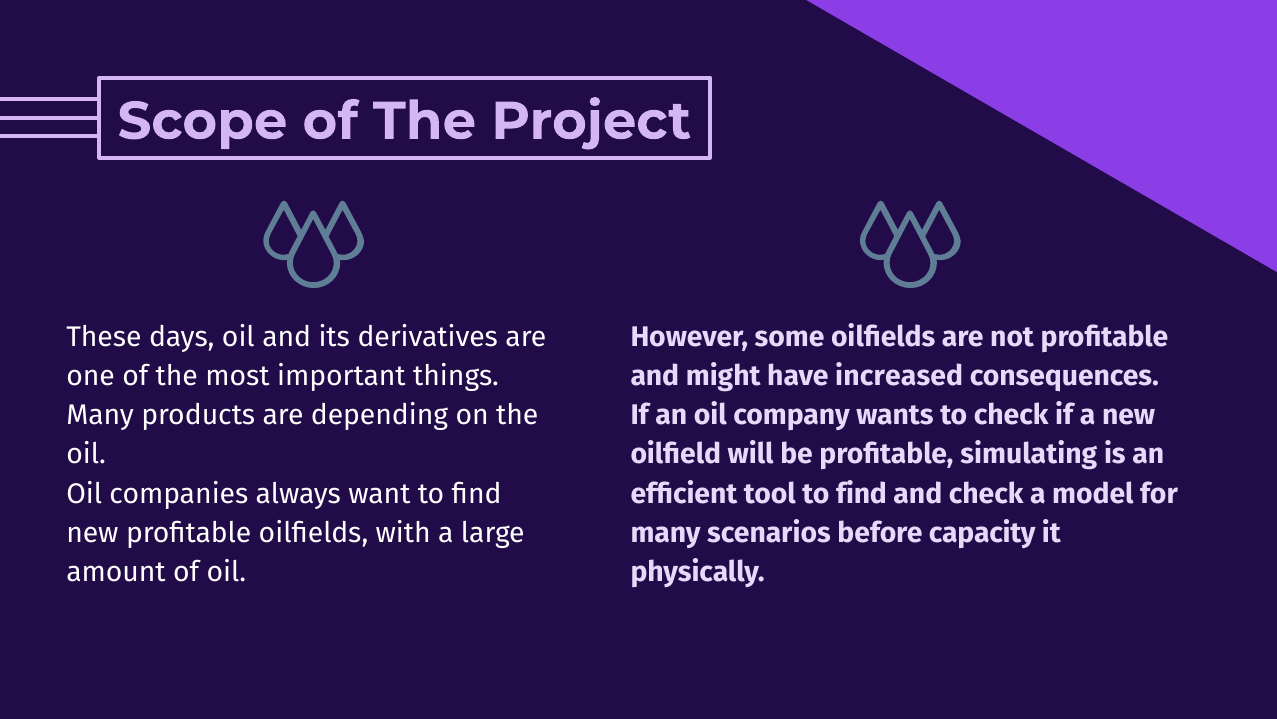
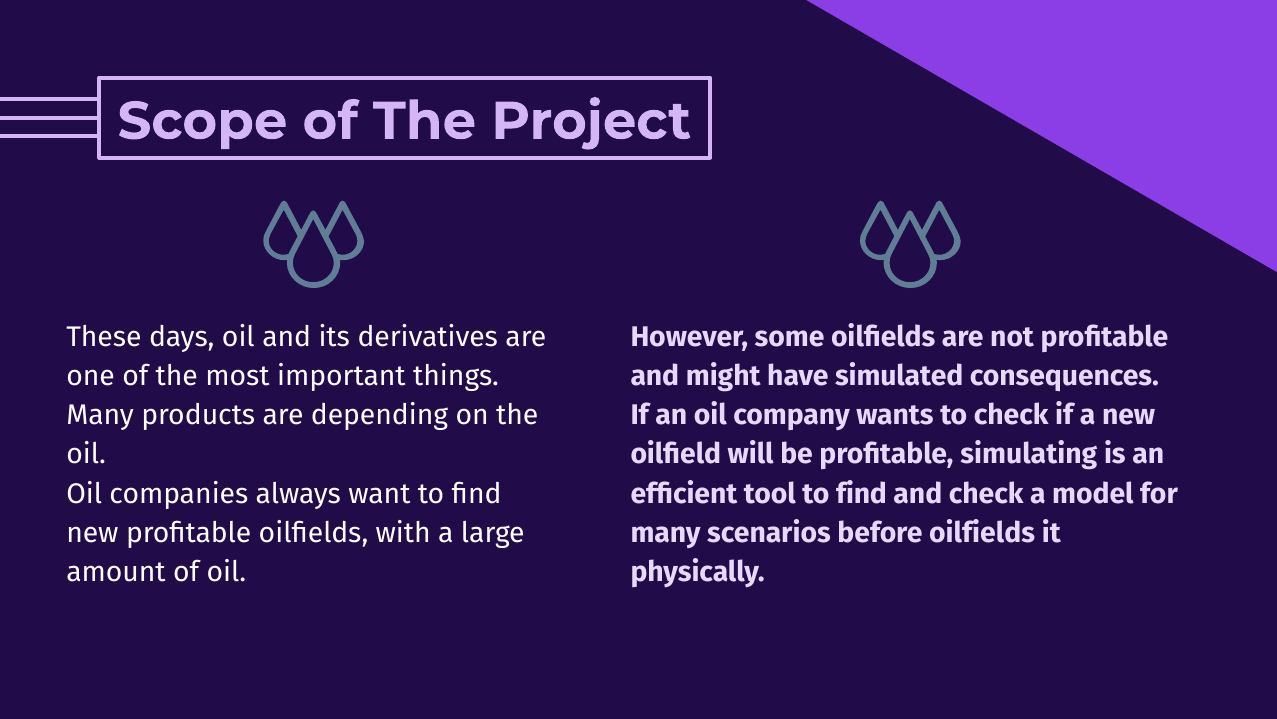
increased: increased -> simulated (899, 376)
before capacity: capacity -> oilfields (982, 532)
